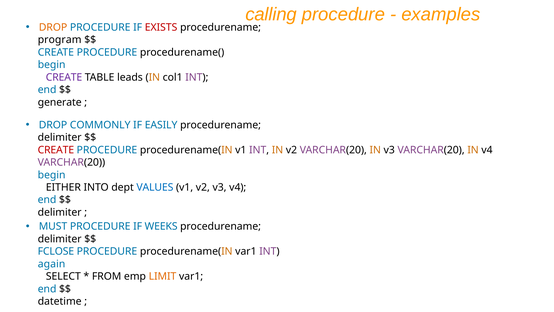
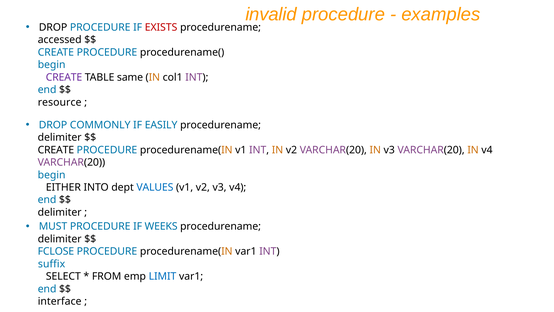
calling: calling -> invalid (271, 14)
DROP colour: orange -> black (53, 27)
program: program -> accessed (60, 40)
leads: leads -> same (130, 77)
generate: generate -> resource (60, 102)
CREATE colour: red -> black (56, 150)
again: again -> suffix (52, 264)
LIMIT colour: orange -> blue (163, 276)
datetime: datetime -> interface (60, 301)
